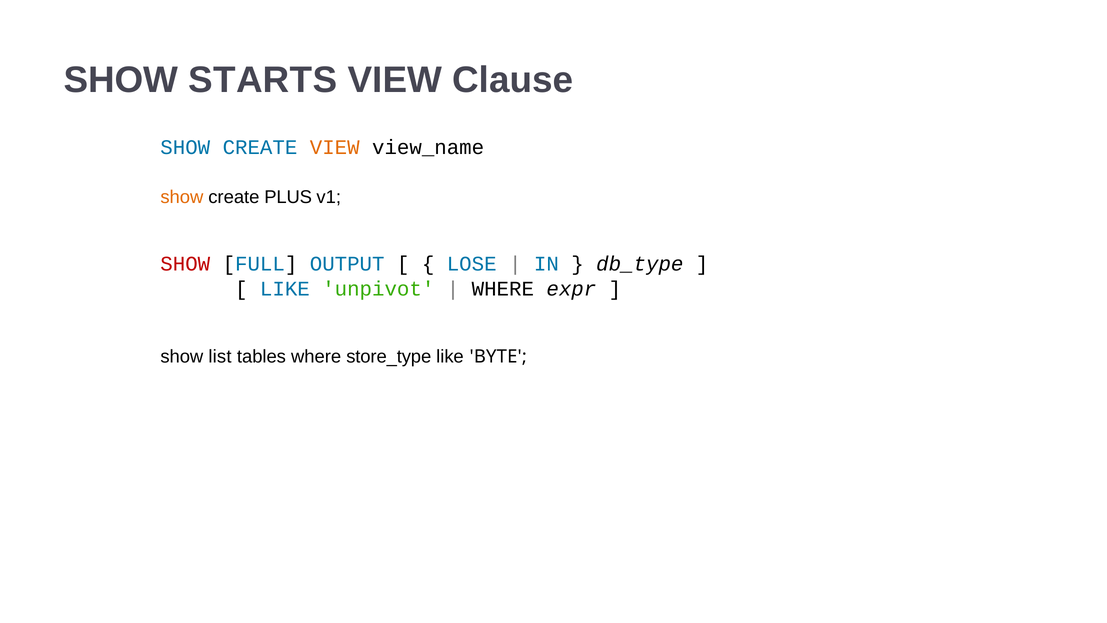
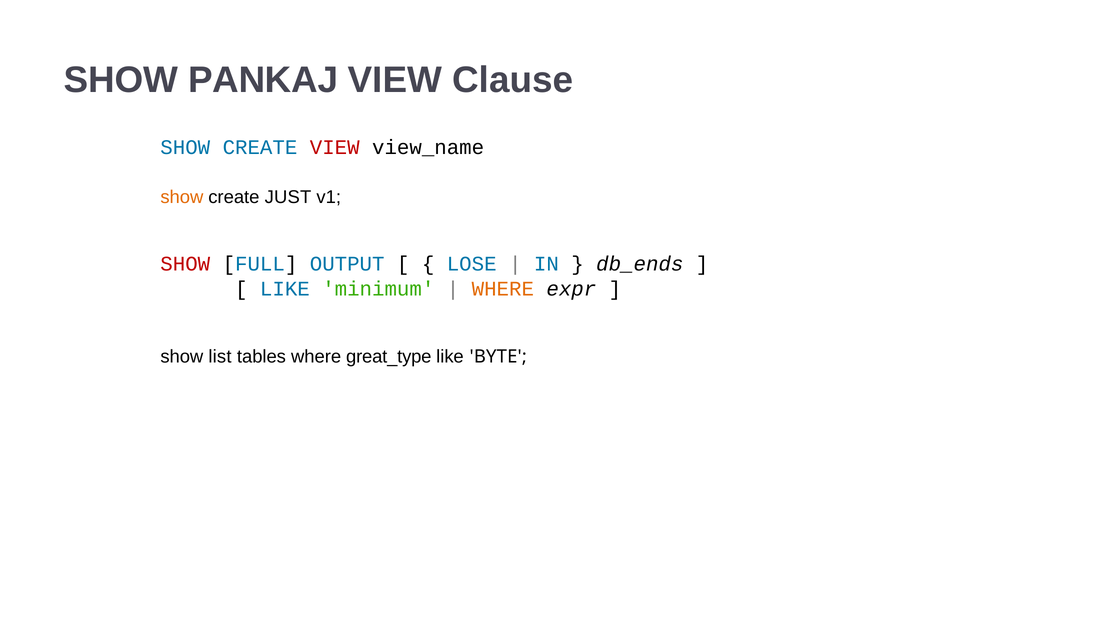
STARTS: STARTS -> PANKAJ (263, 80)
VIEW colour: orange -> red (335, 147)
PLUS: PLUS -> JUST (288, 197)
db_type: db_type -> db_ends (640, 264)
unpivot: unpivot -> minimum (378, 289)
WHERE colour: black -> orange (503, 289)
store_type: store_type -> great_type (389, 356)
